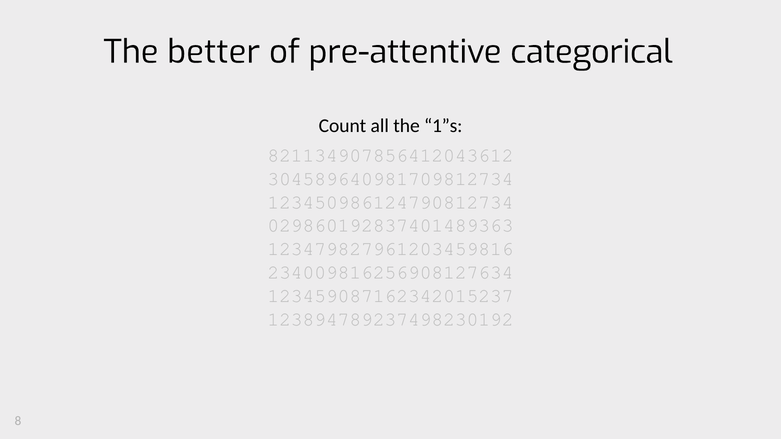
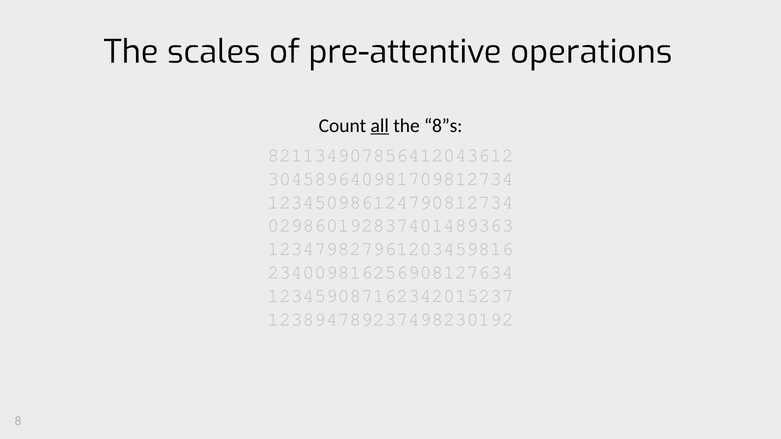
better: better -> scales (214, 52)
categorical: categorical -> operations (591, 52)
all underline: none -> present (380, 126)
1”s: 1”s -> 8”s (443, 126)
